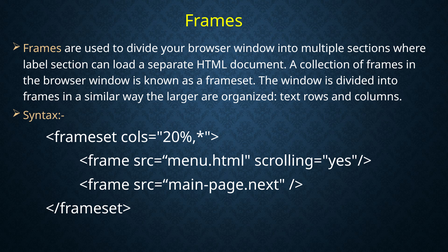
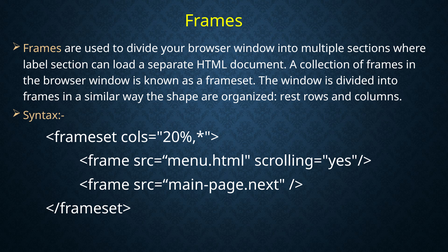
larger: larger -> shape (182, 97)
text: text -> rest (290, 97)
